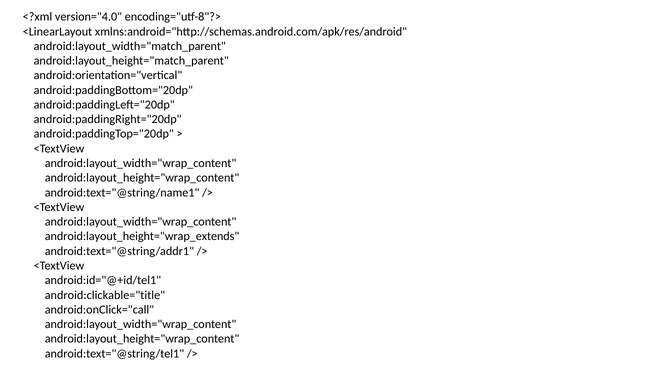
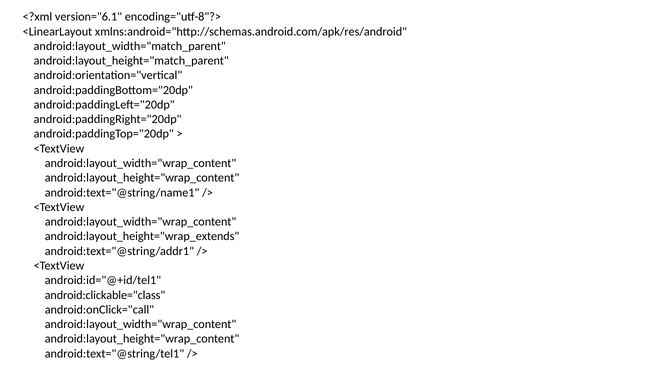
version="4.0: version="4.0 -> version="6.1 (89, 17)
android:clickable="title: android:clickable="title -> android:clickable="class (105, 295)
